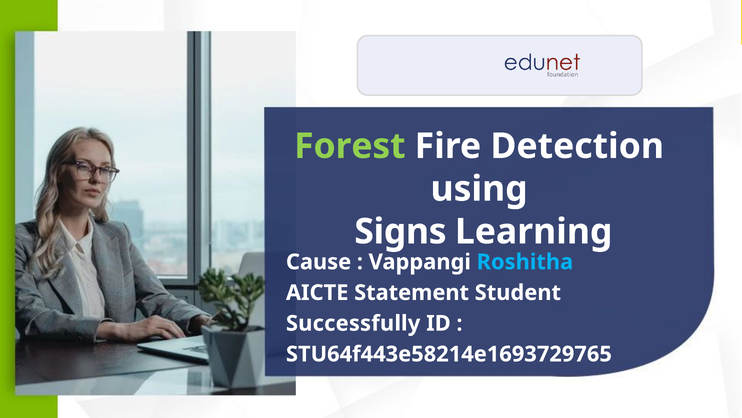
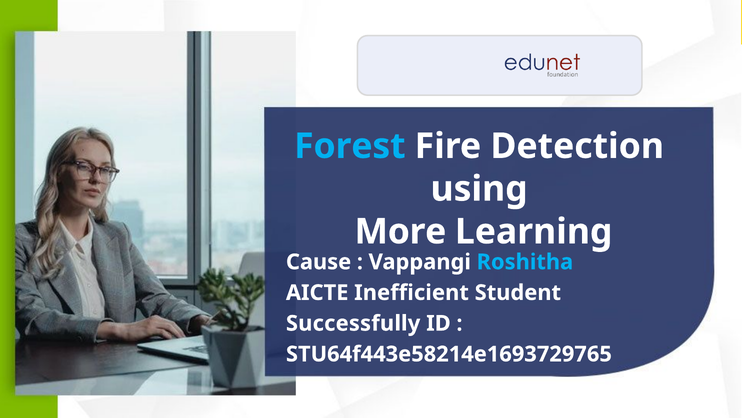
Forest colour: light green -> light blue (350, 146)
Signs: Signs -> More (400, 231)
Statement: Statement -> Inefficient (412, 292)
